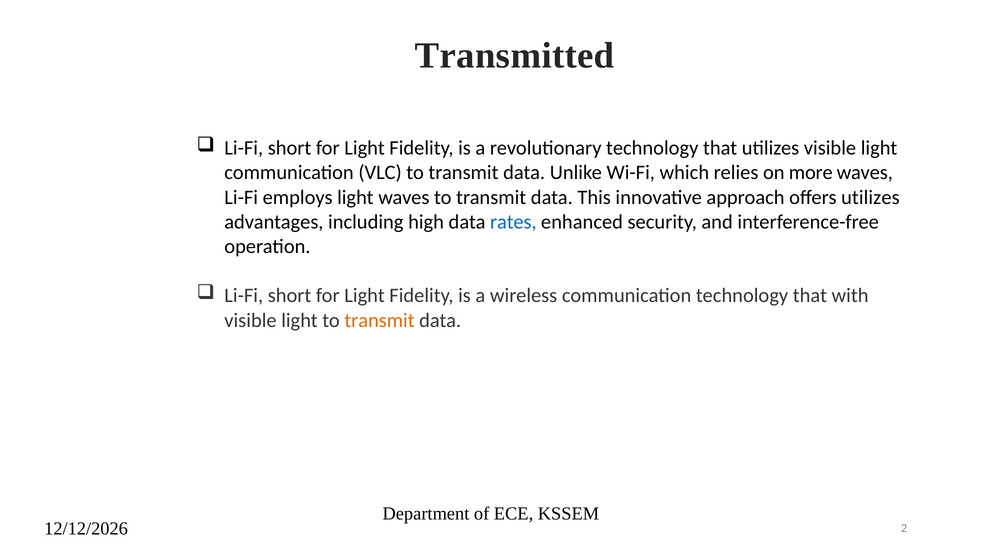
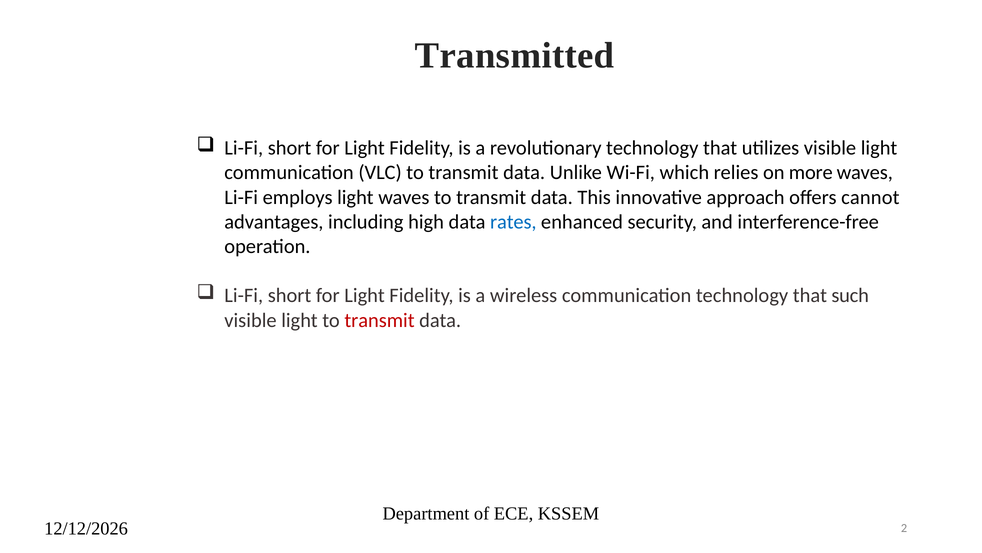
offers utilizes: utilizes -> cannot (870, 197)
with: with -> such (850, 295)
transmit colour: orange -> red (380, 320)
